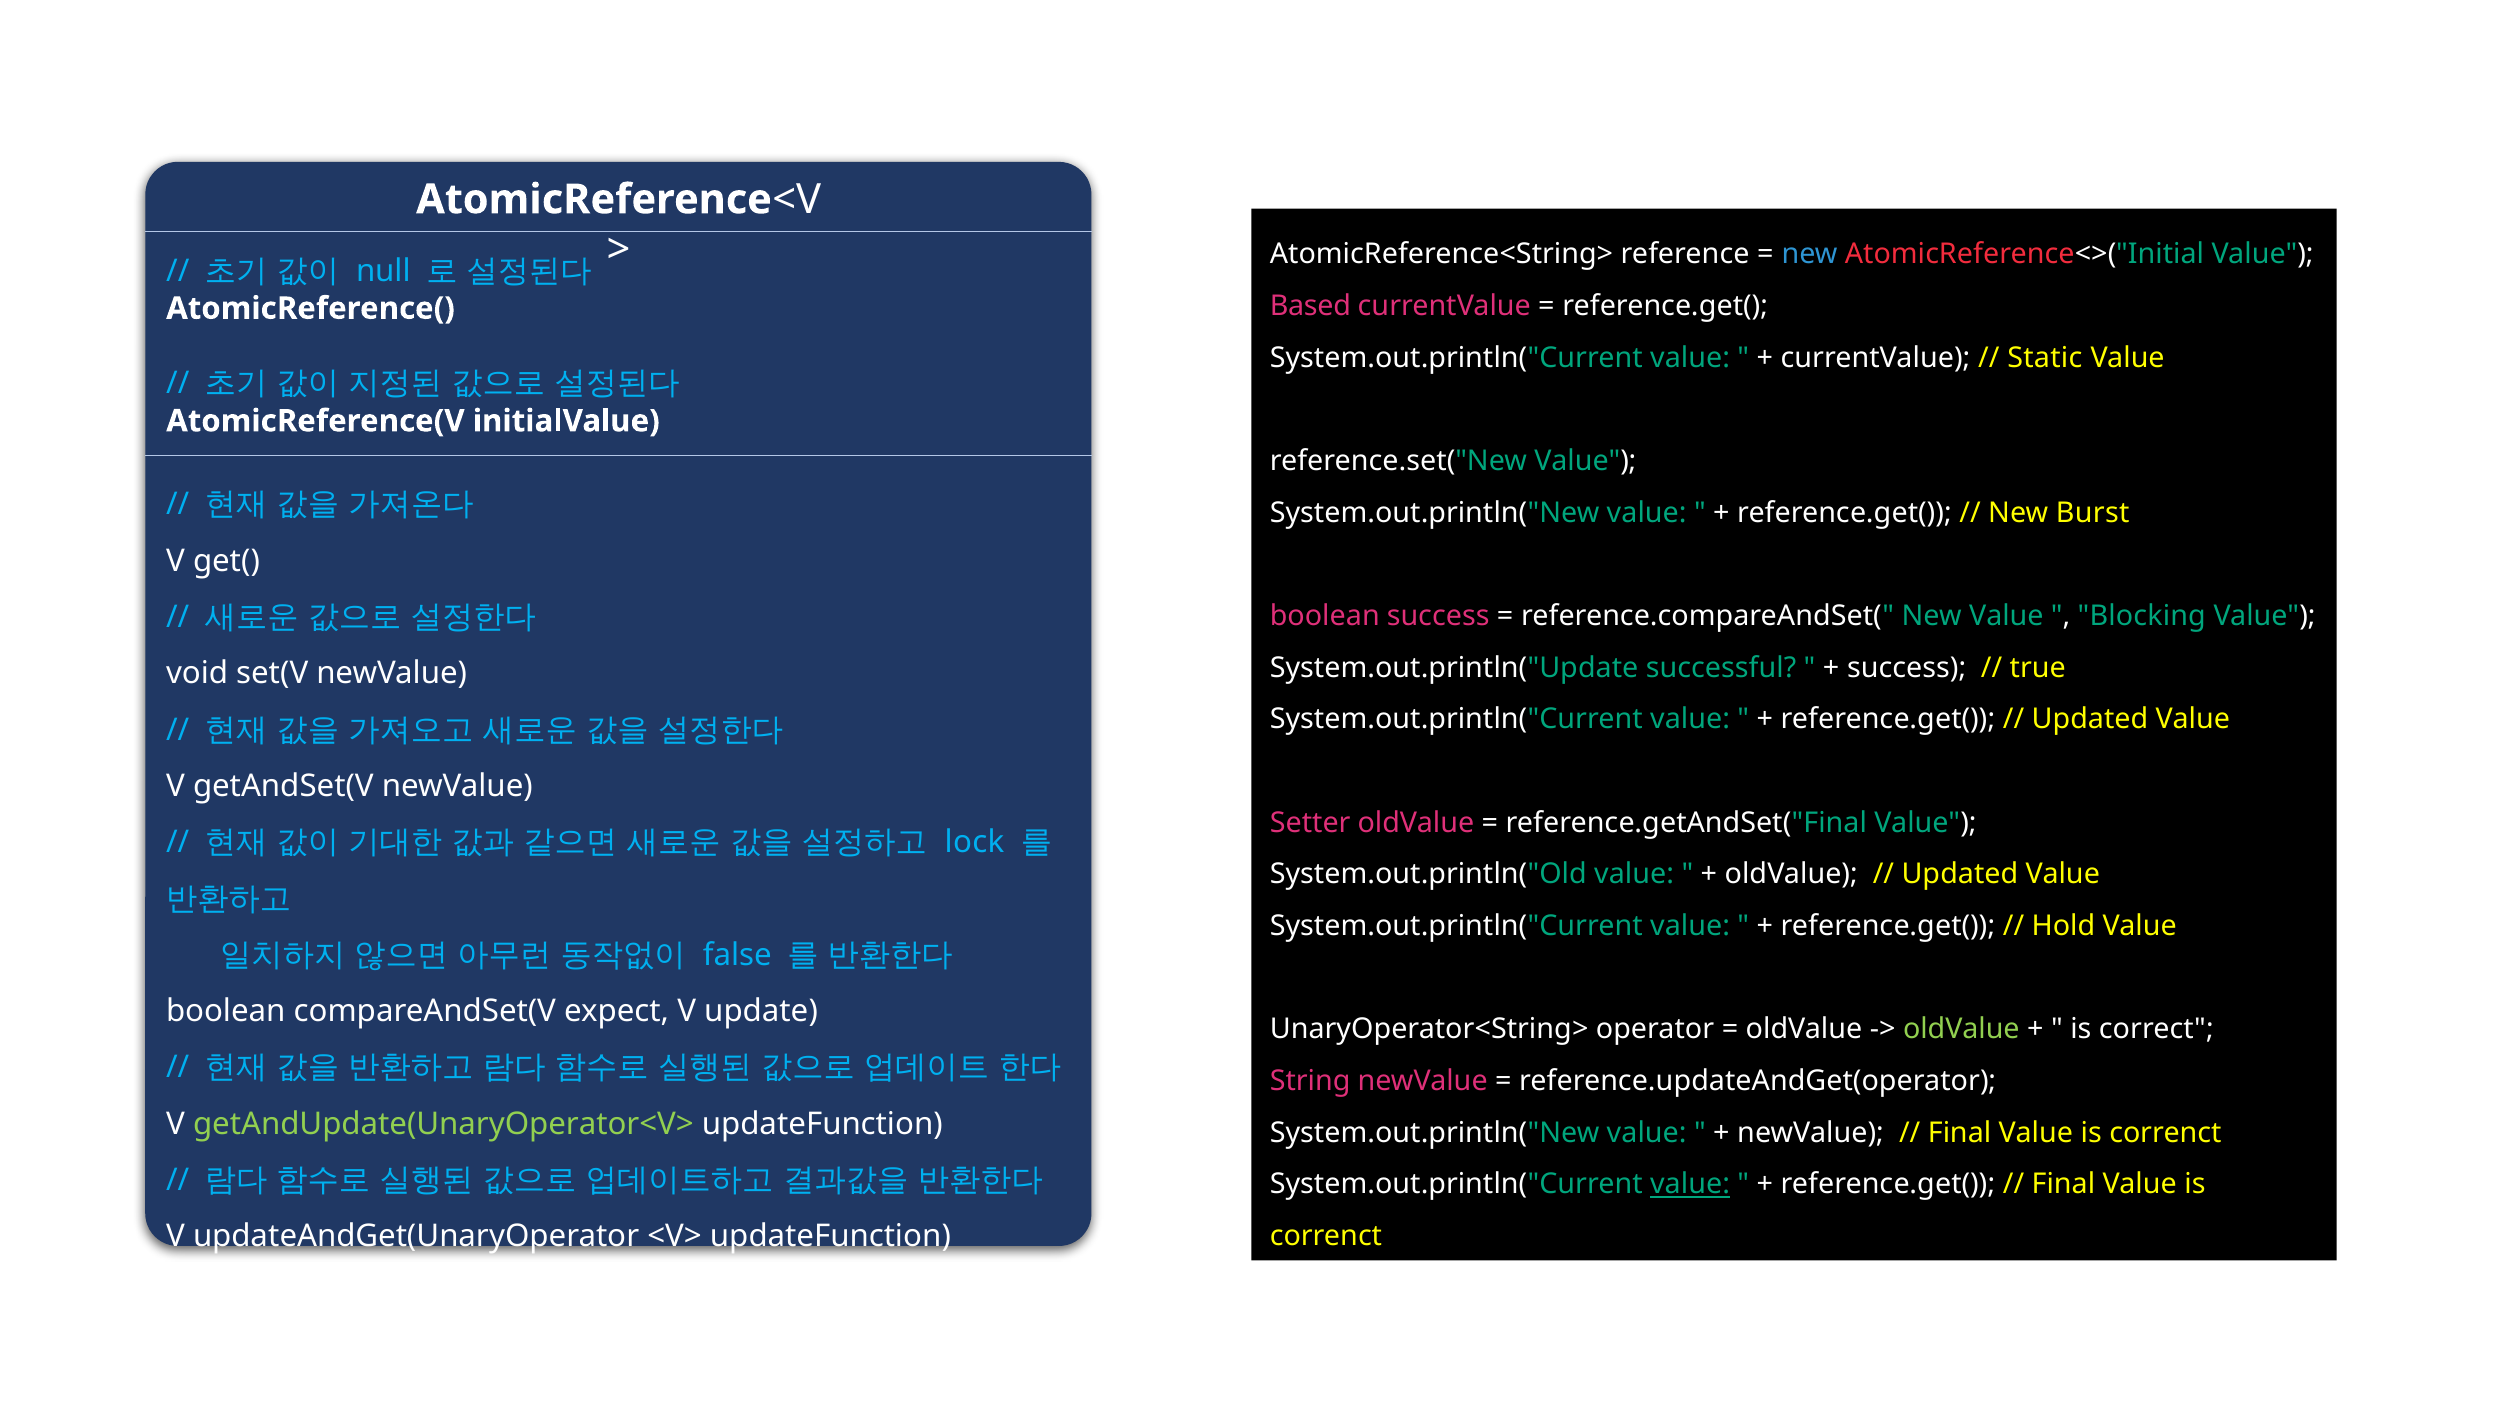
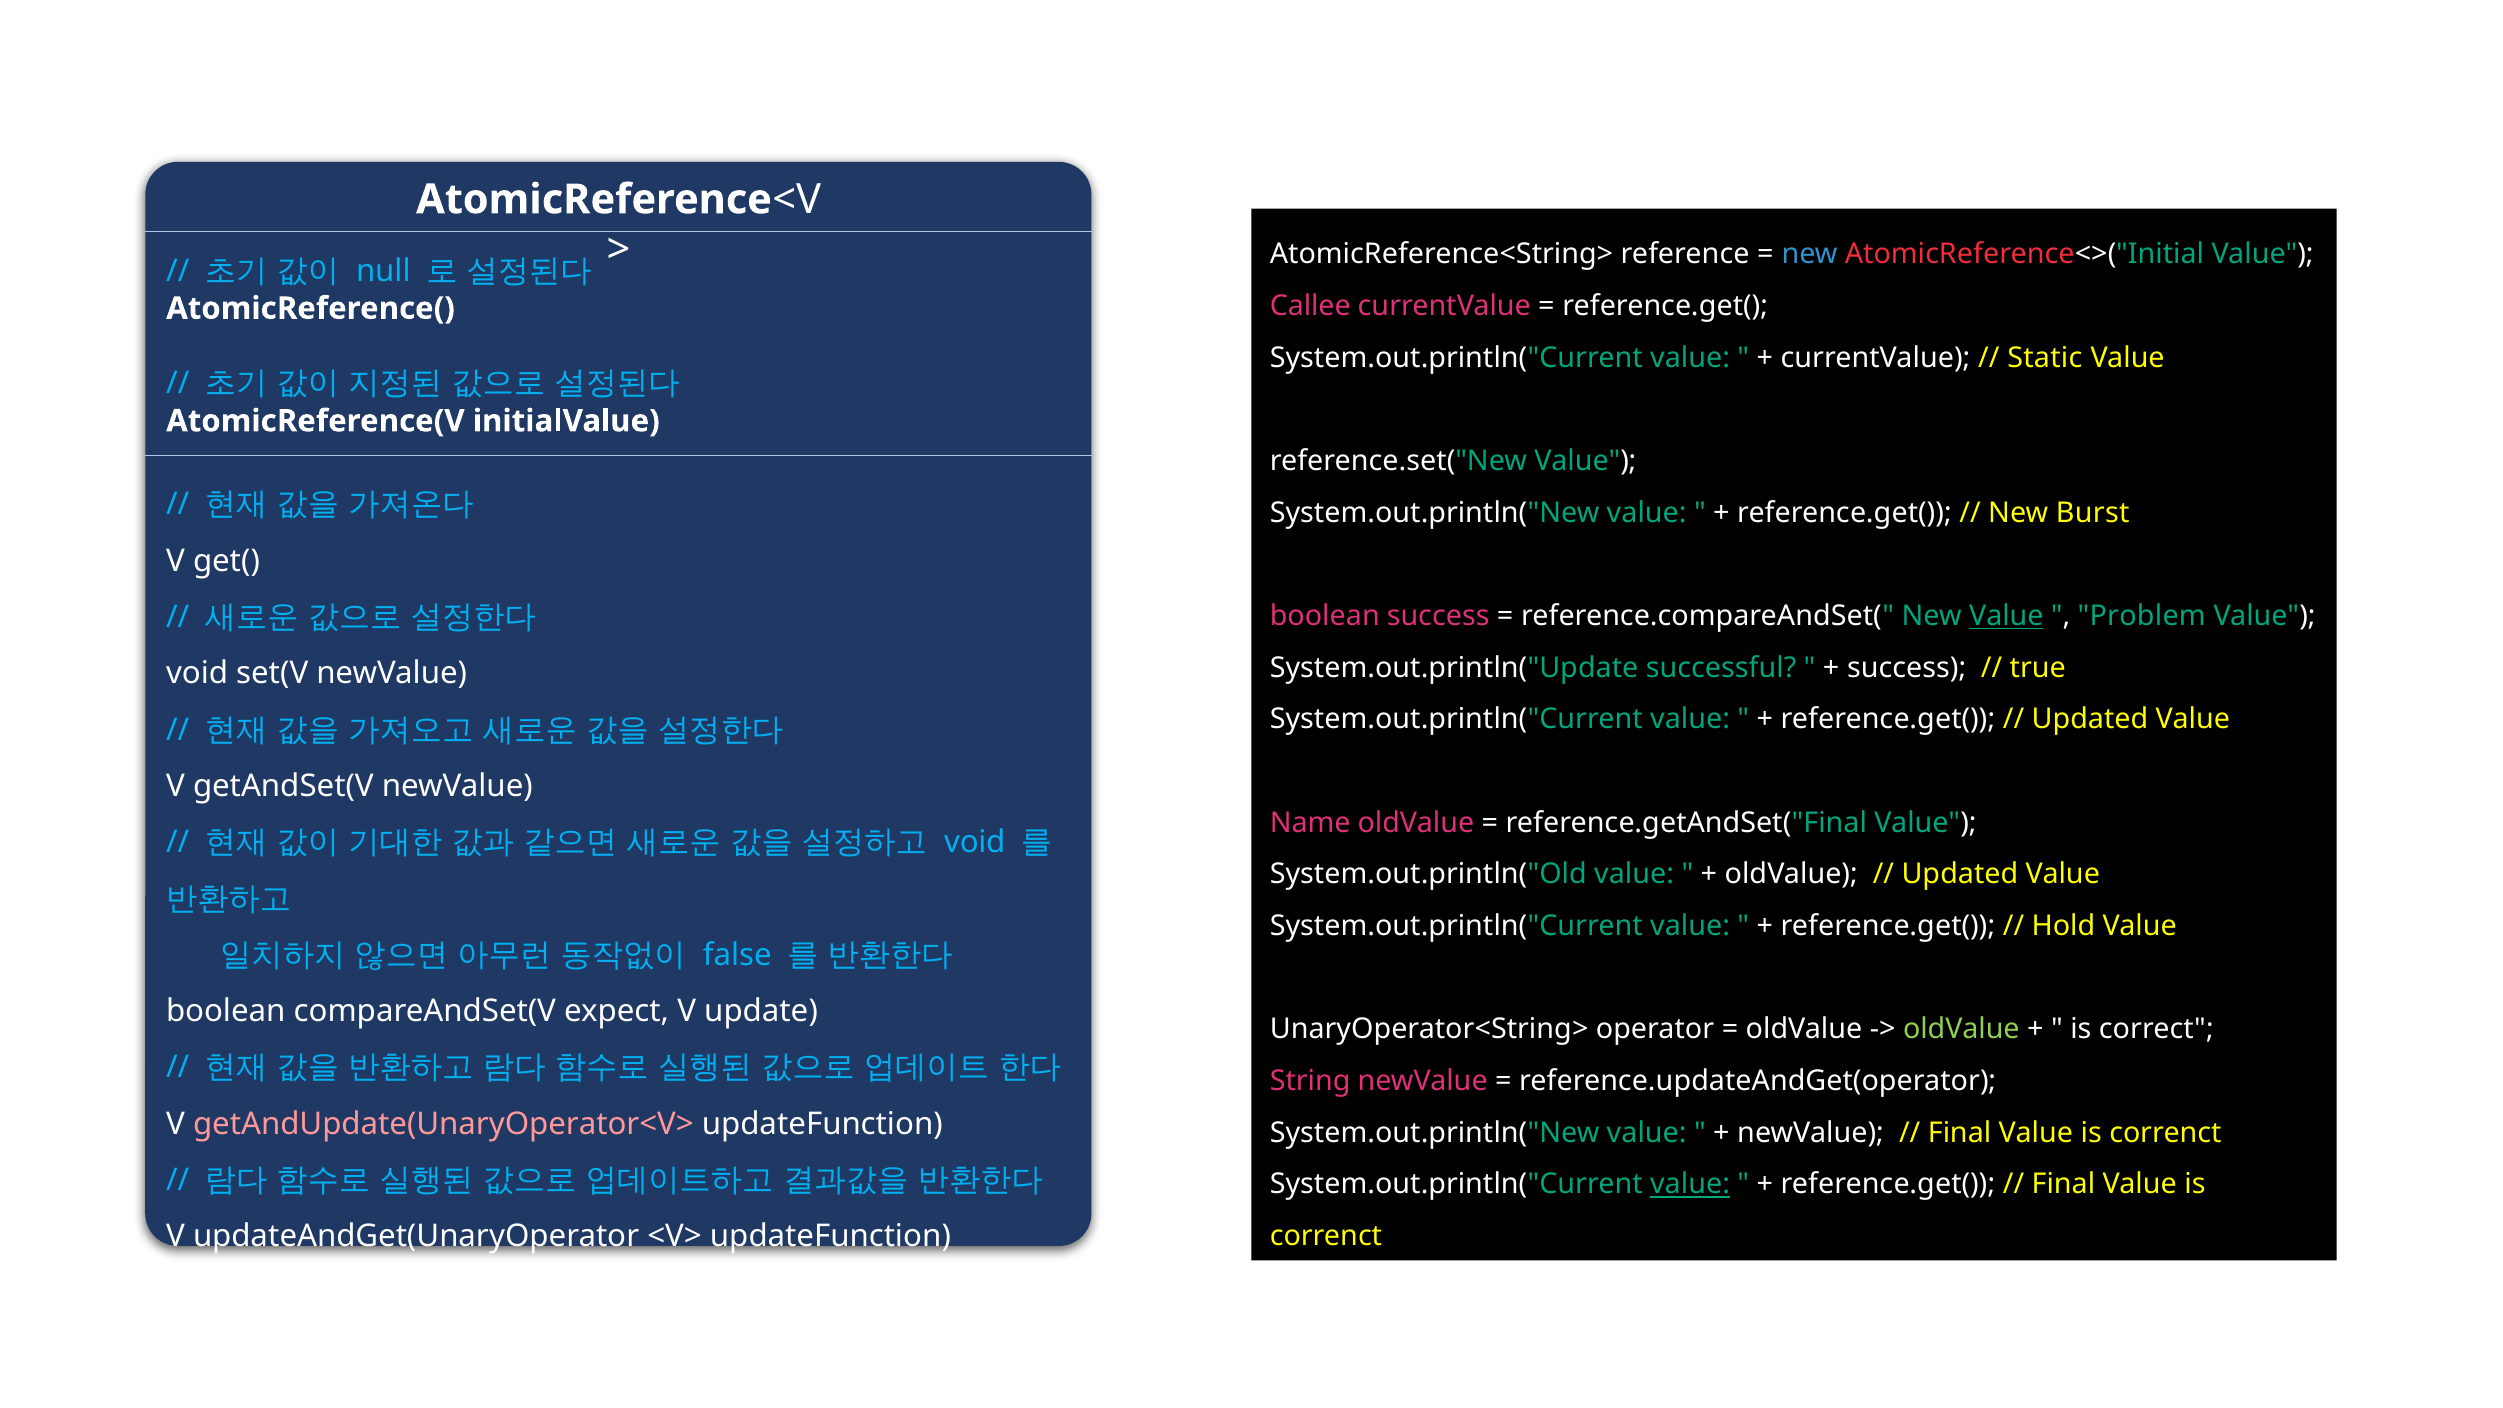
Based: Based -> Callee (1310, 306)
Value underline: none -> present (2006, 616)
Blocking: Blocking -> Problem (2142, 616)
Setter: Setter -> Name (1310, 823)
lock: lock -> void (975, 842)
getAndUpdate(UnaryOperator<V> colour: light green -> pink (443, 1124)
